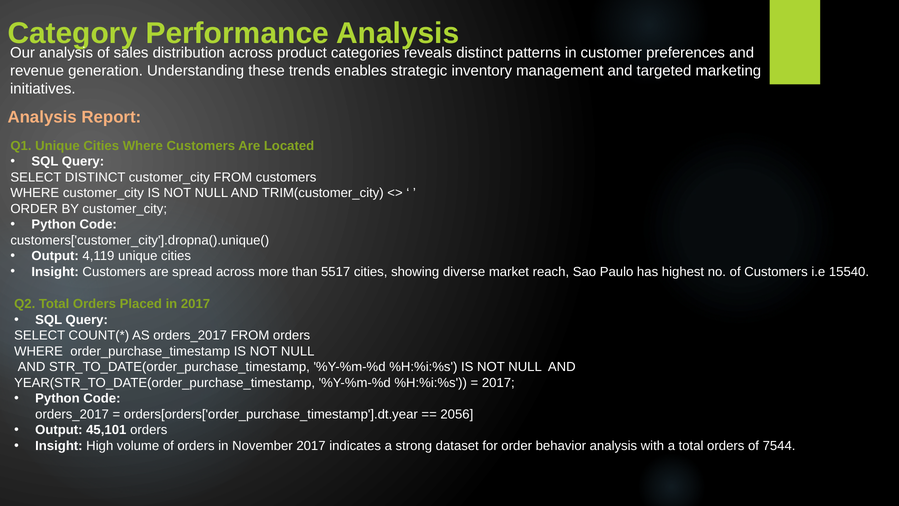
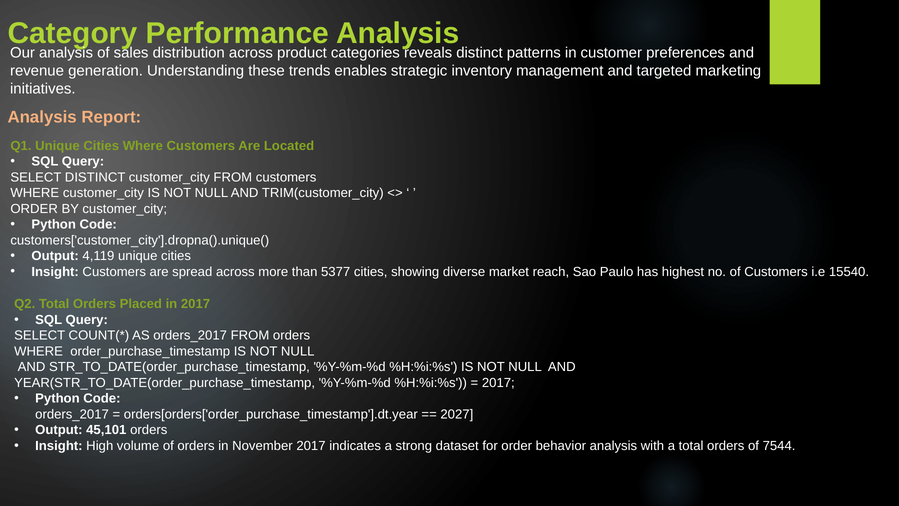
5517: 5517 -> 5377 (336, 272)
2056: 2056 -> 2027 (457, 414)
